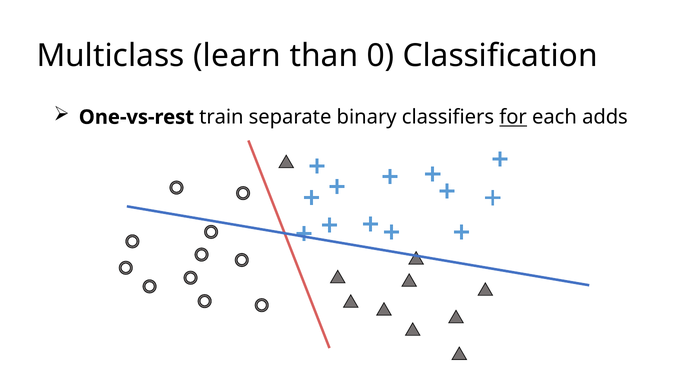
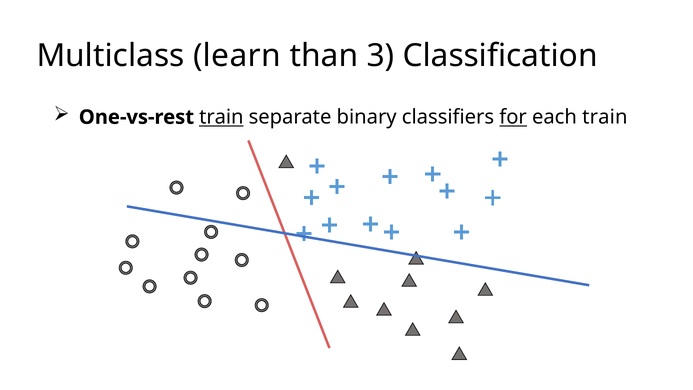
0: 0 -> 3 (380, 56)
train underline: none -> present (221, 117)
each adds: adds -> train (605, 117)
